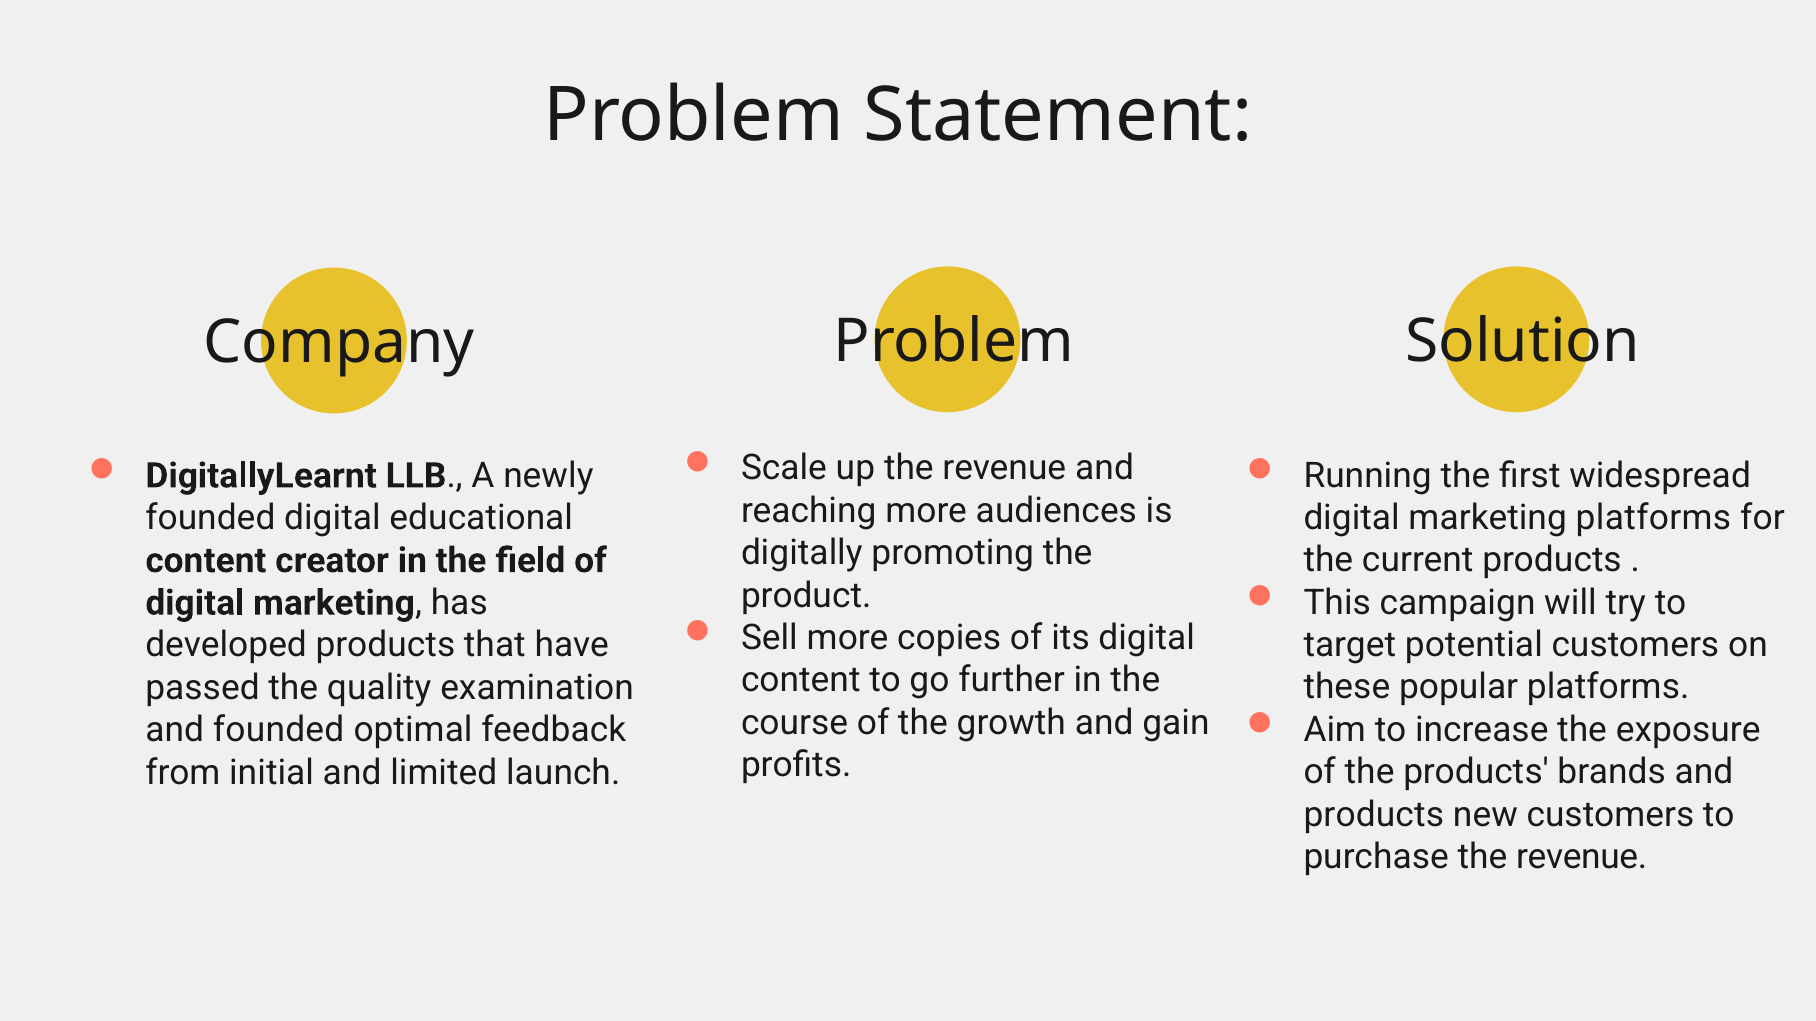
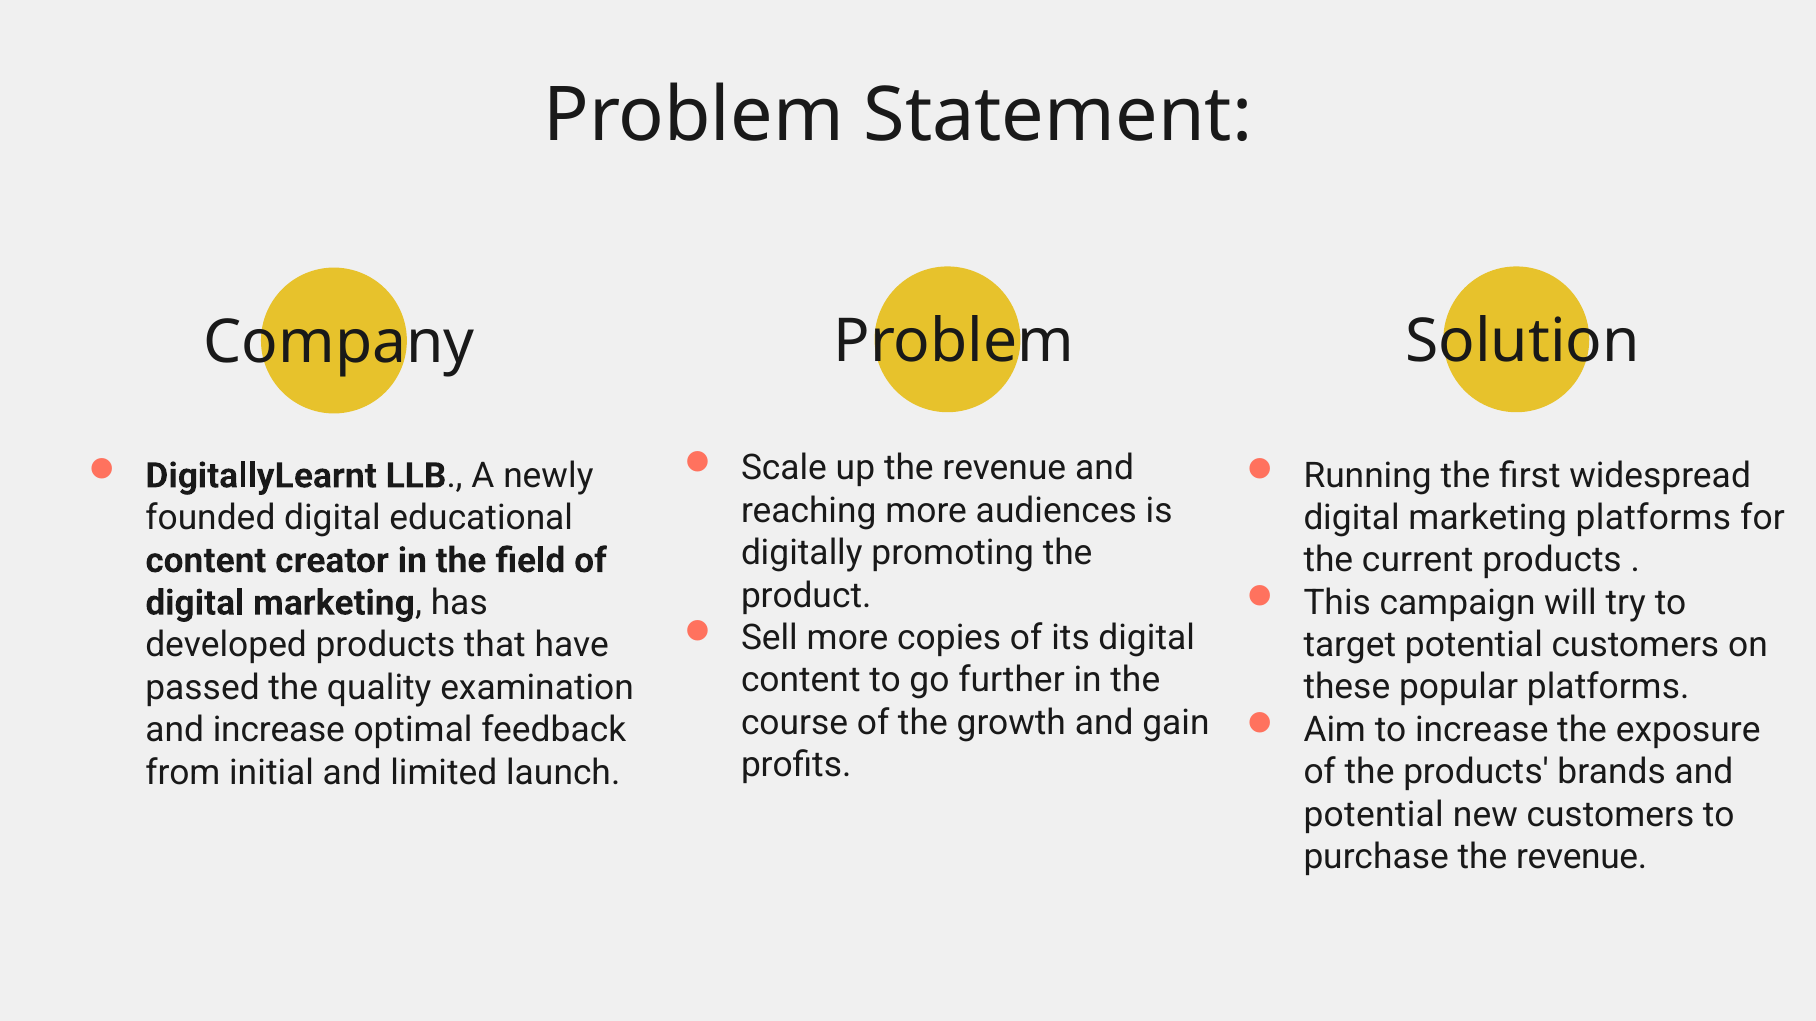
and founded: founded -> increase (279, 730)
products: products -> potential (1374, 815)
